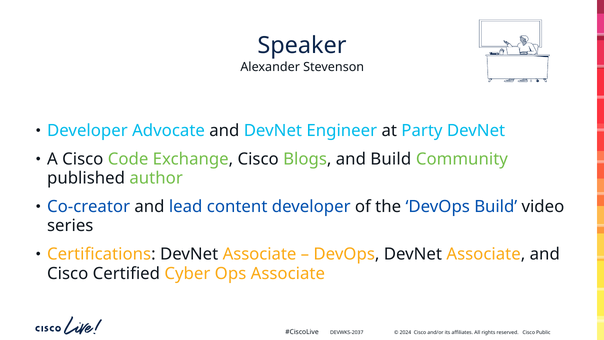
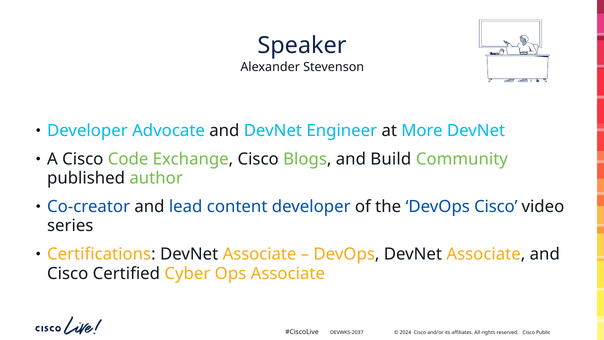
Party: Party -> More (422, 131)
DevOps Build: Build -> Cisco (496, 207)
